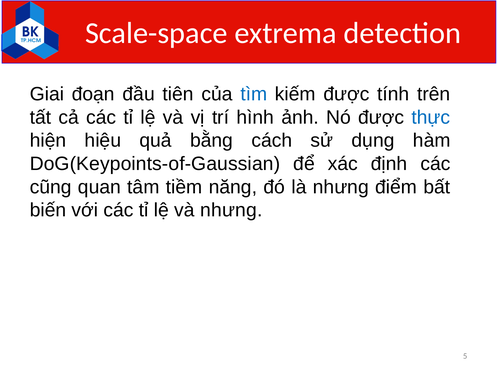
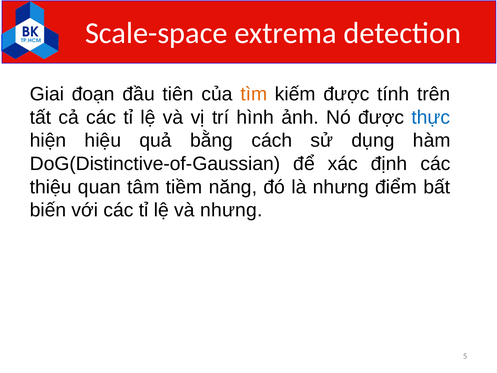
tìm colour: blue -> orange (254, 94)
DoG(Keypoints-of-Gaussian: DoG(Keypoints-of-Gaussian -> DoG(Distinctive-of-Gaussian (155, 164)
cũng: cũng -> thiệu (51, 187)
